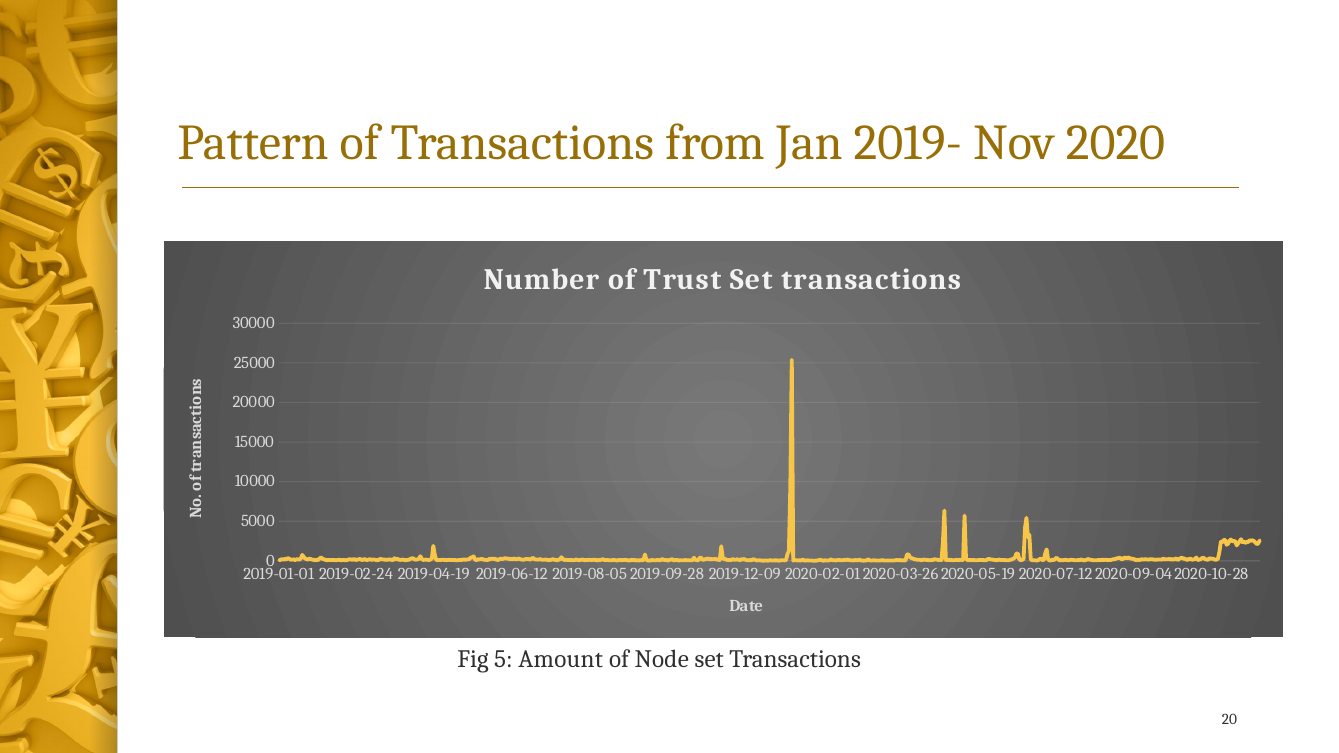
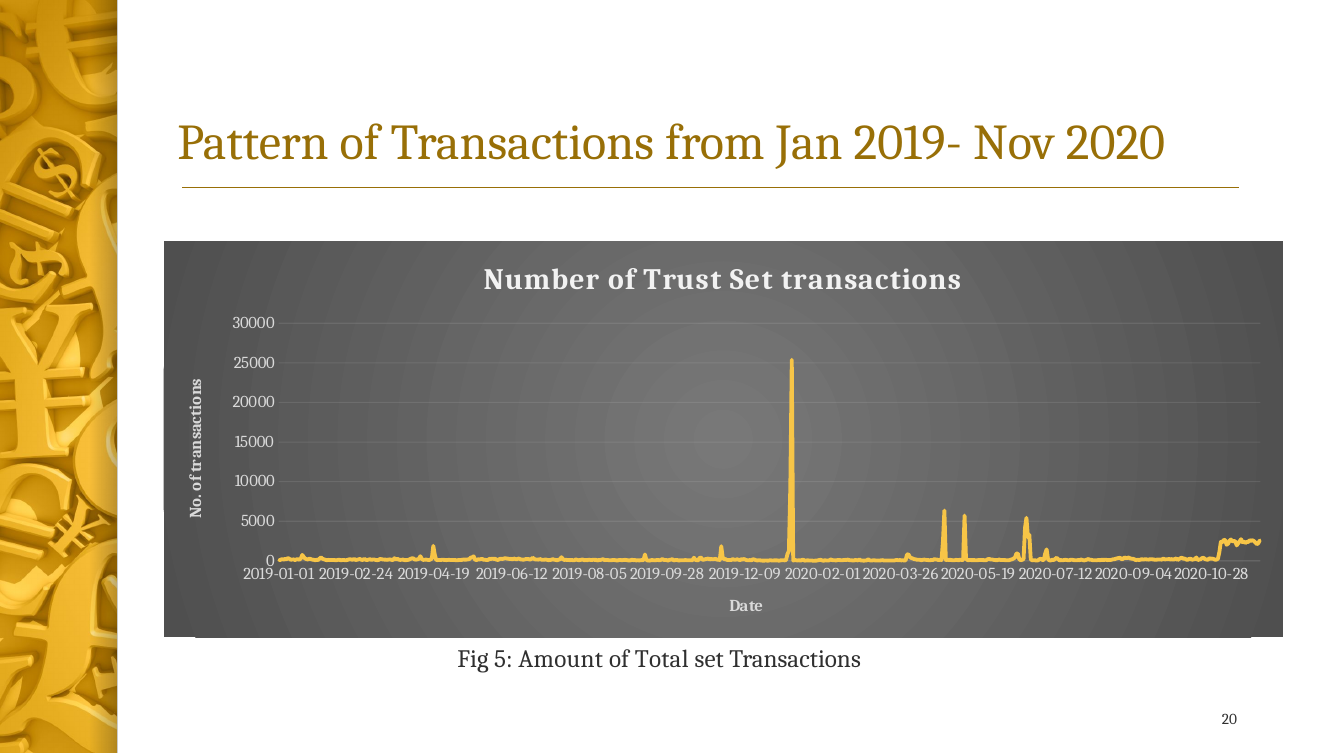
Node: Node -> Total (662, 659)
